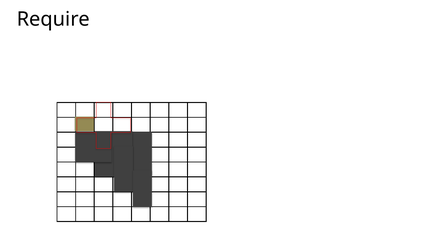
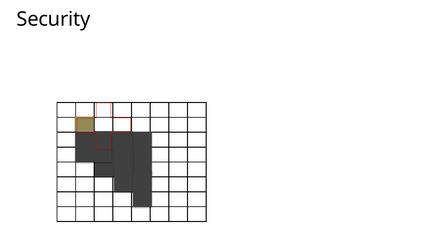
Require: Require -> Security (53, 19)
